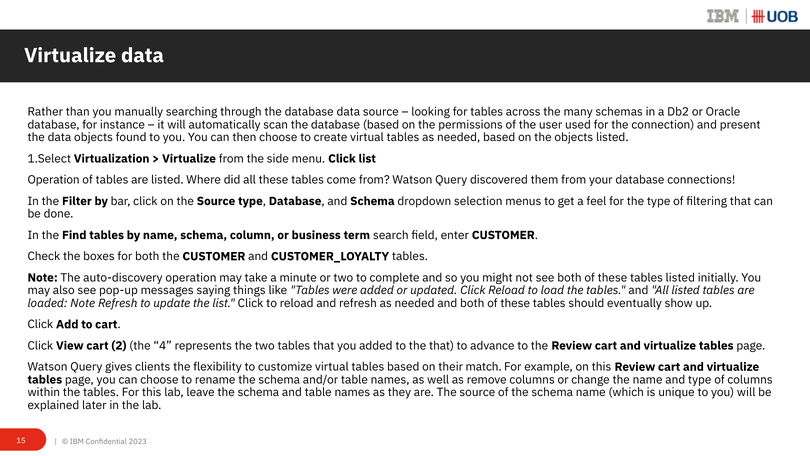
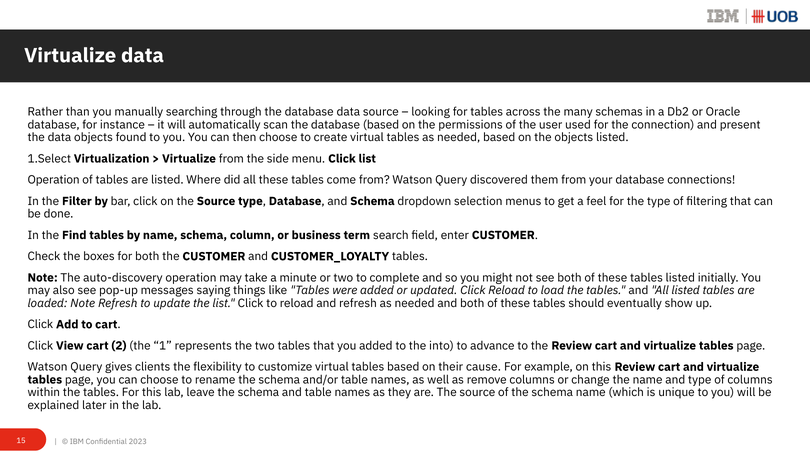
4: 4 -> 1 (163, 345)
the that: that -> into (441, 345)
match: match -> cause (484, 367)
